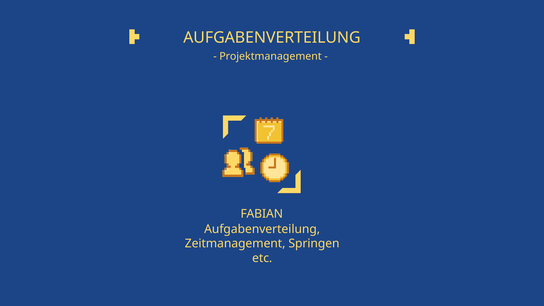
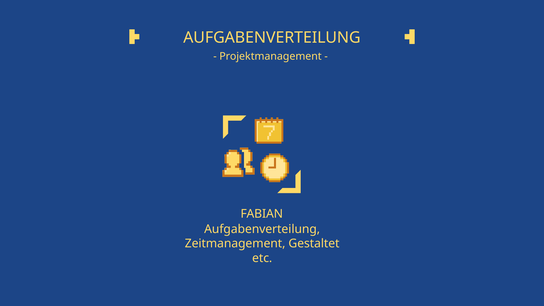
Springen: Springen -> Gestaltet (314, 244)
